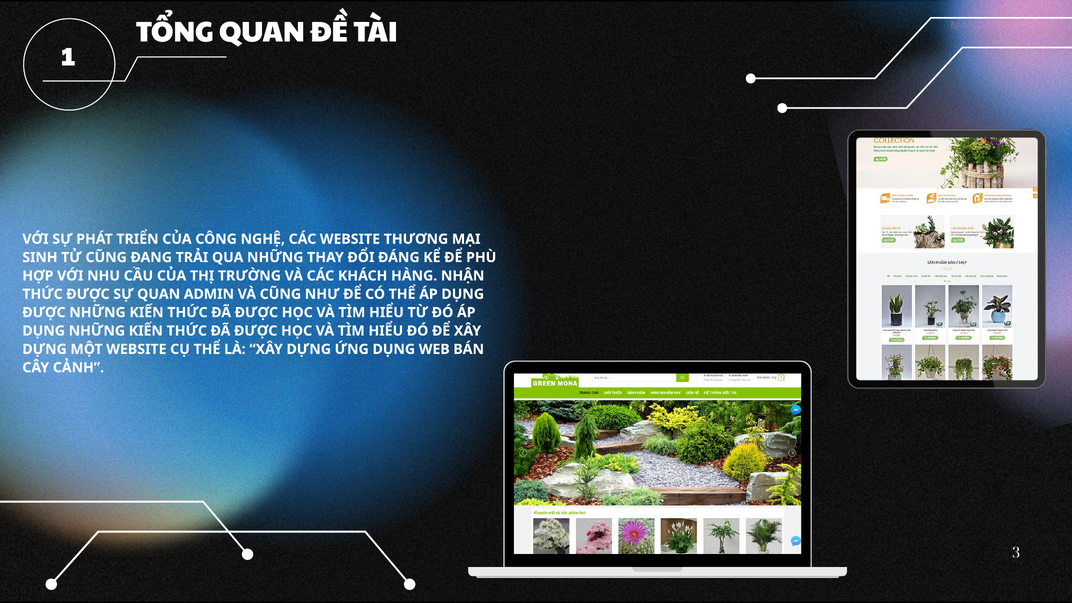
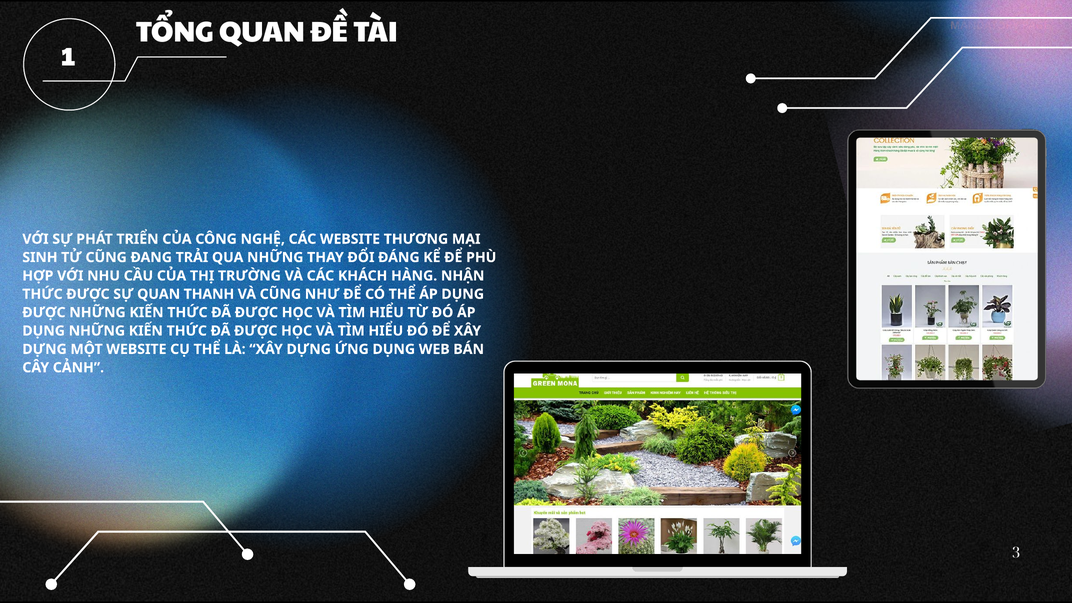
ADMIN: ADMIN -> THANH (209, 294)
